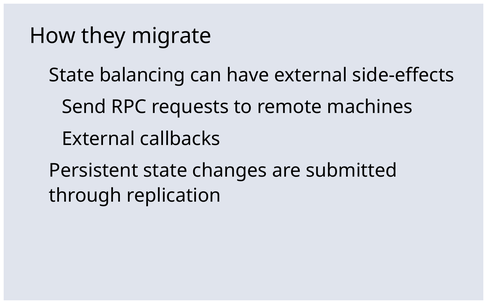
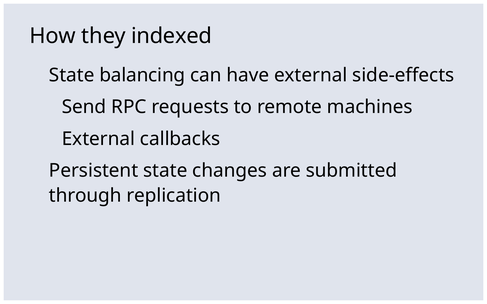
migrate: migrate -> indexed (172, 36)
